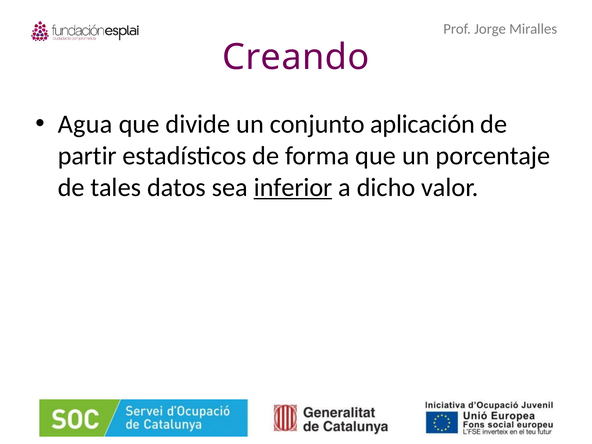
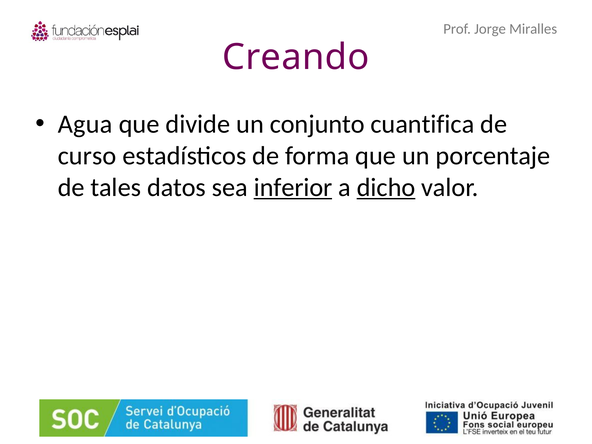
aplicación: aplicación -> cuantifica (422, 124)
partir: partir -> curso (87, 156)
dicho underline: none -> present (386, 187)
